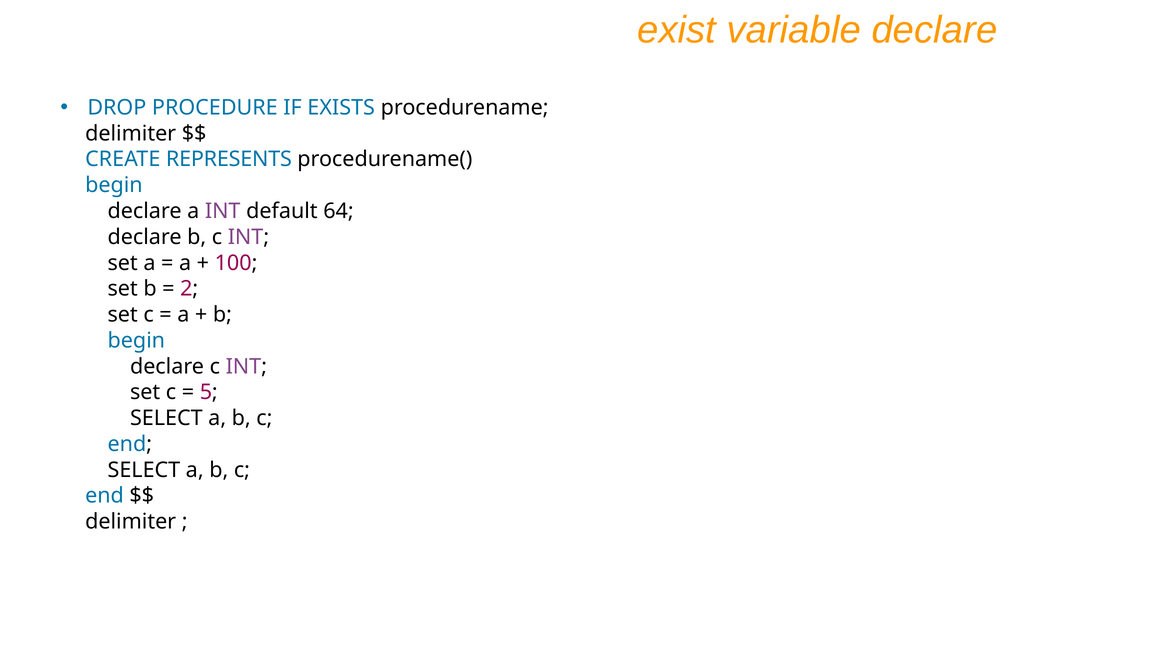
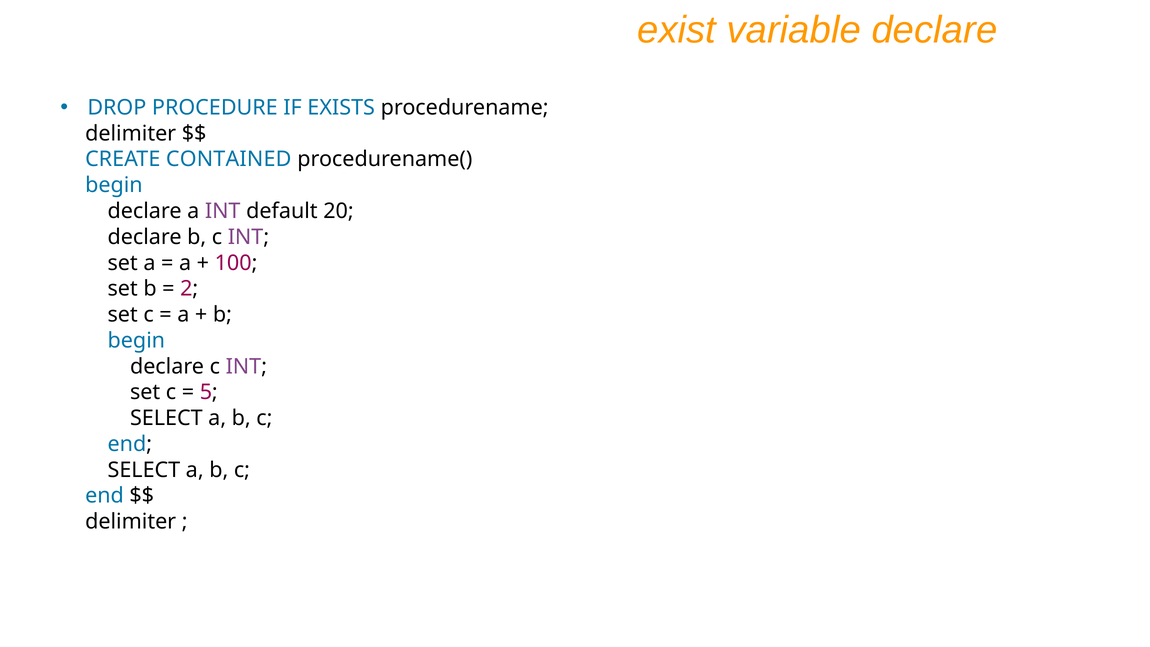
REPRESENTS: REPRESENTS -> CONTAINED (229, 159)
64: 64 -> 20 (338, 211)
